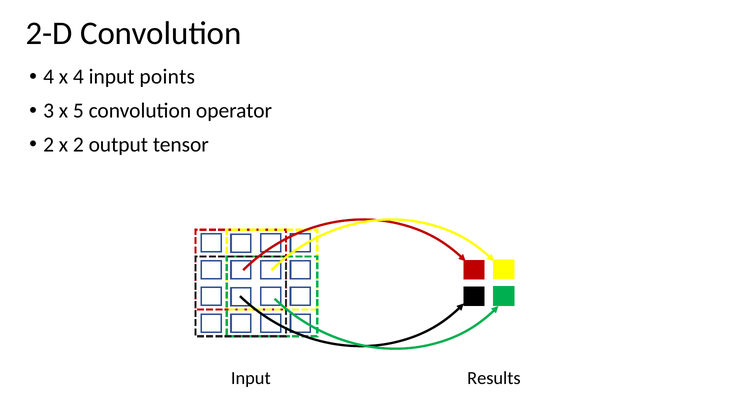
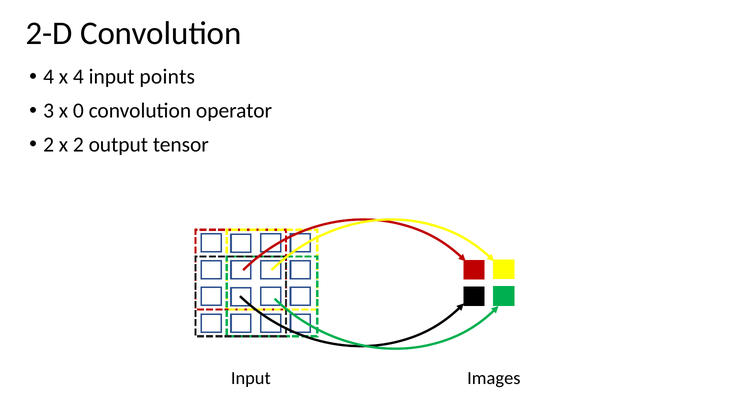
5: 5 -> 0 (78, 111)
Results: Results -> Images (494, 378)
